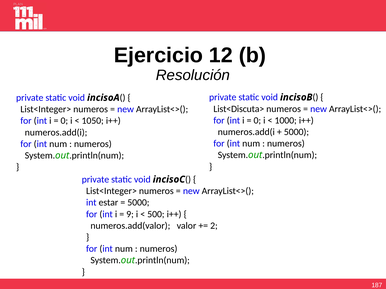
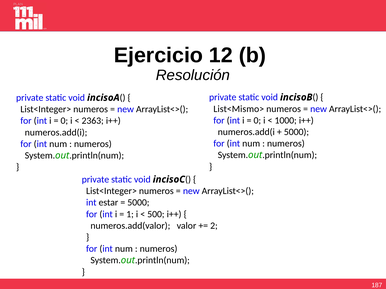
List<Discuta>: List<Discuta> -> List<Mismo> (239, 109)
1050: 1050 -> 2363 (93, 121)
9: 9 -> 1 (130, 214)
